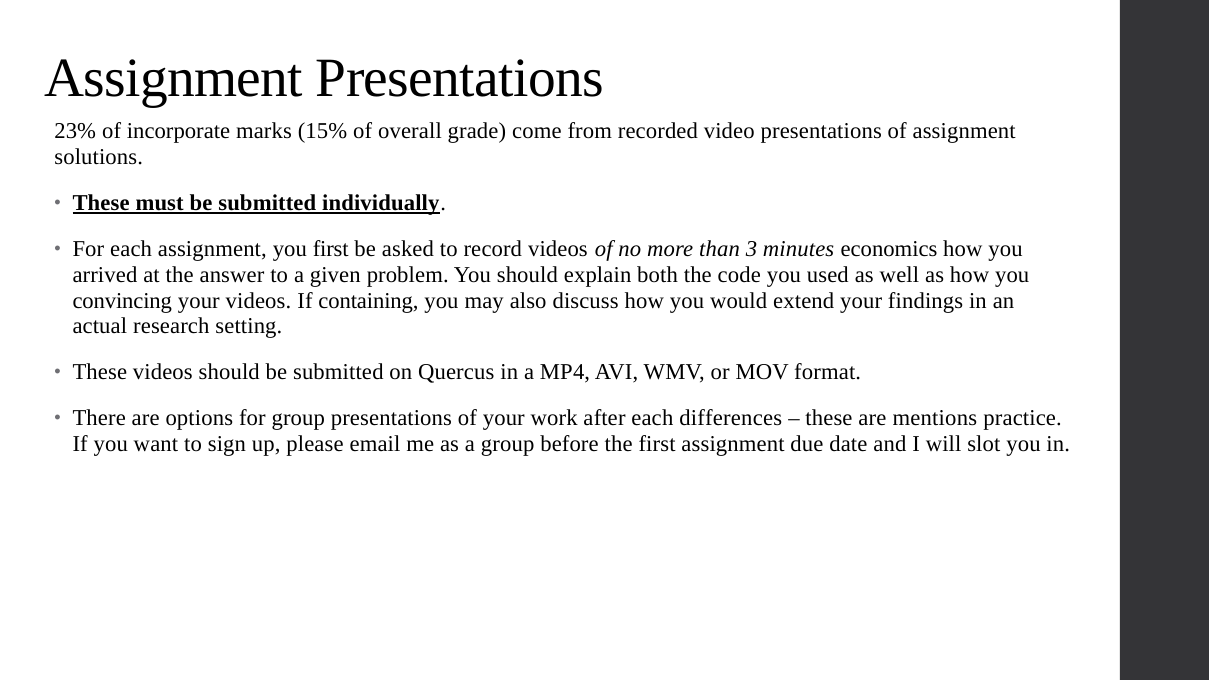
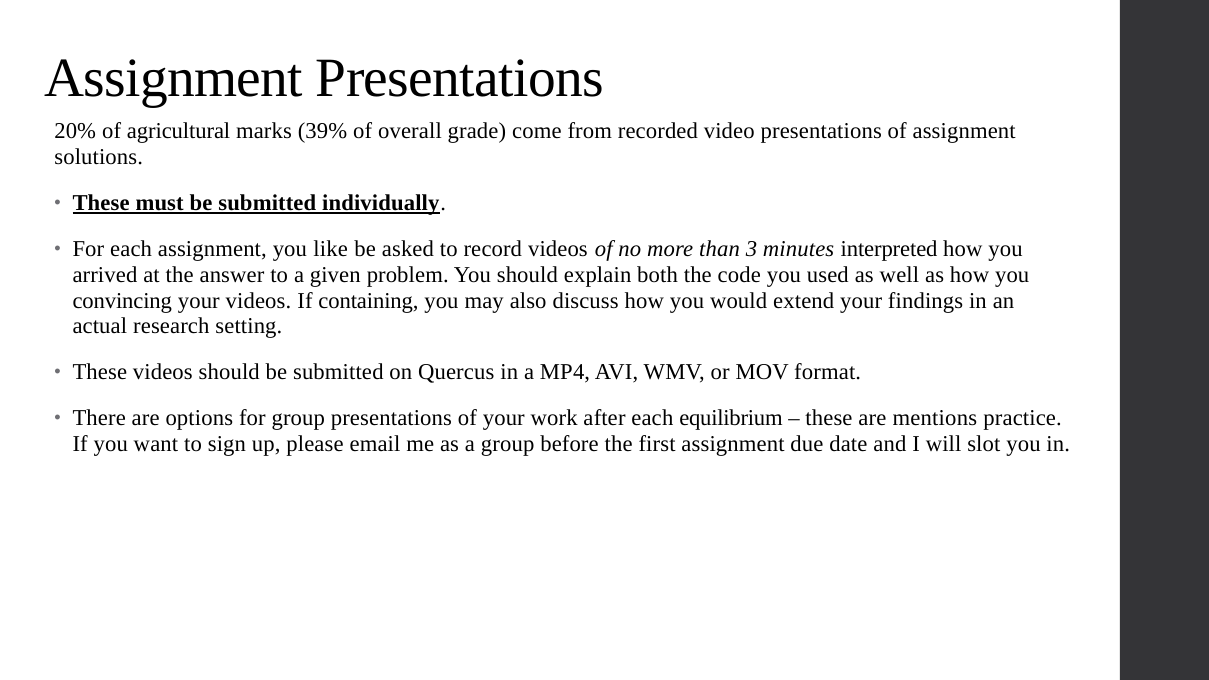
23%: 23% -> 20% (75, 131)
incorporate: incorporate -> agricultural (179, 131)
15%: 15% -> 39% (323, 131)
you first: first -> like (331, 249)
economics: economics -> interpreted (889, 249)
differences: differences -> equilibrium (731, 419)
